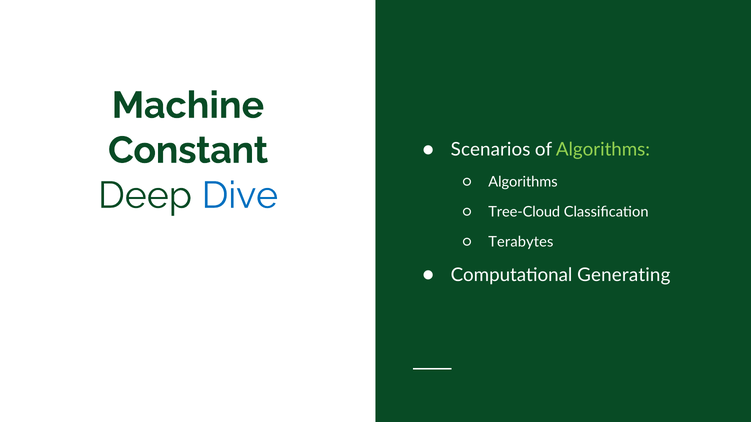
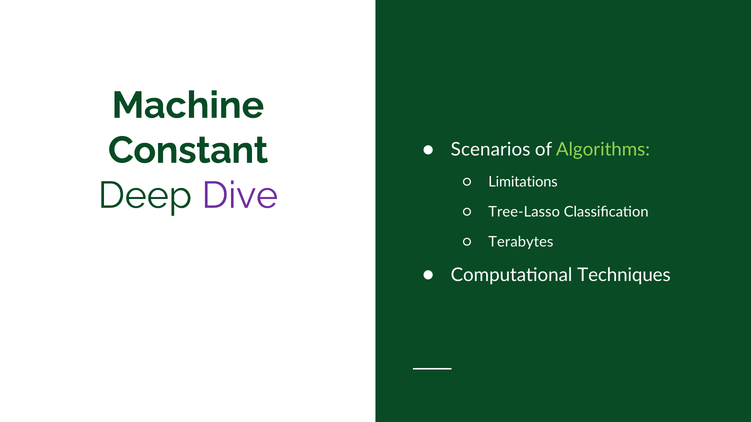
Algorithms: Algorithms -> Limitations (523, 182)
Dive colour: blue -> purple (240, 196)
Tree-Cloud: Tree-Cloud -> Tree-Lasso (524, 212)
Generating: Generating -> Techniques (624, 275)
